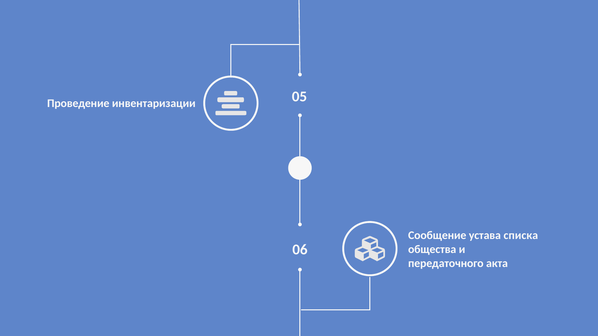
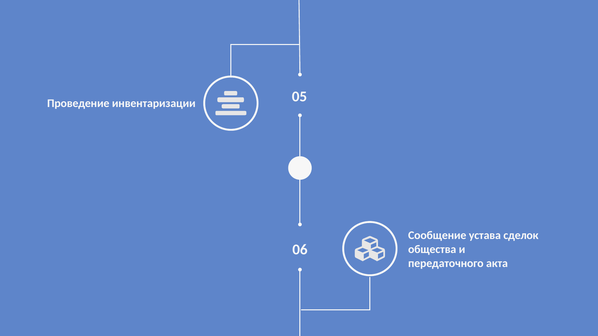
списка: списка -> сделок (521, 236)
